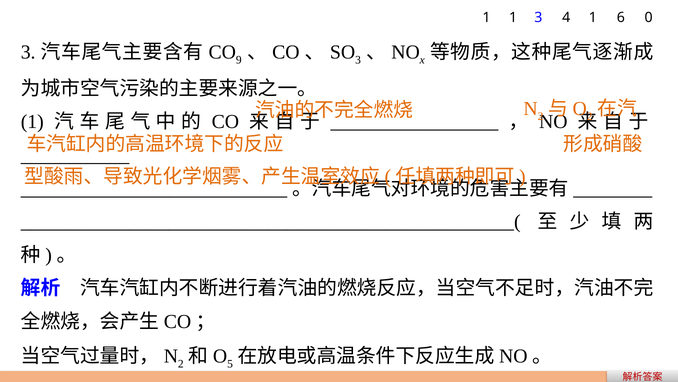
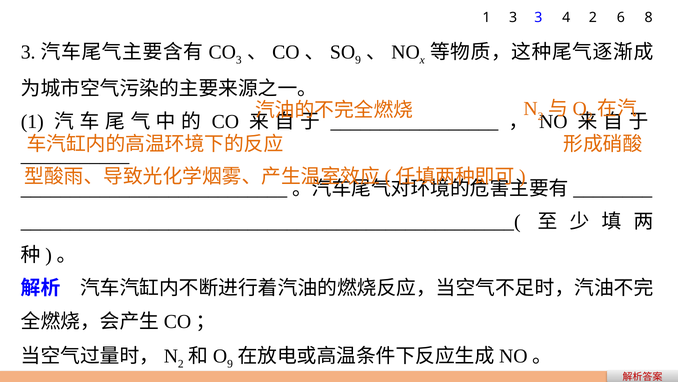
1 1: 1 -> 3 (513, 18)
4 1: 1 -> 2 (593, 18)
0: 0 -> 8 (649, 17)
9: 9 -> 3 (239, 60)
3: 3 -> 9 (358, 60)
5: 5 -> 9 (230, 363)
